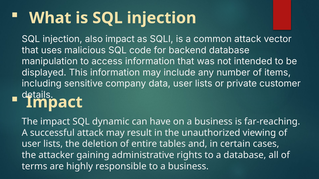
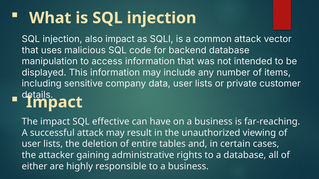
dynamic: dynamic -> effective (111, 122)
terms: terms -> either (35, 167)
